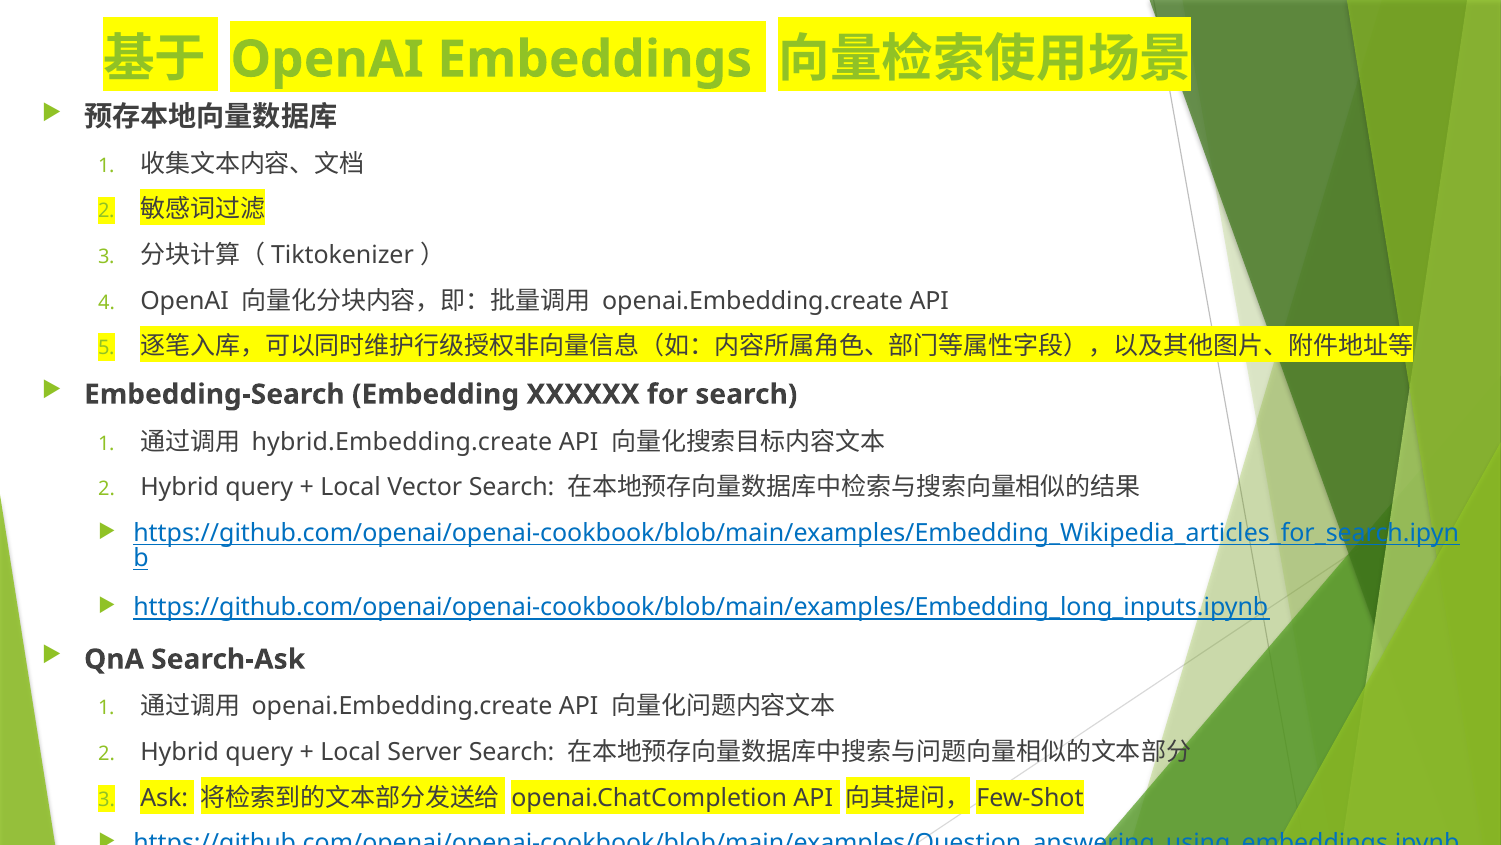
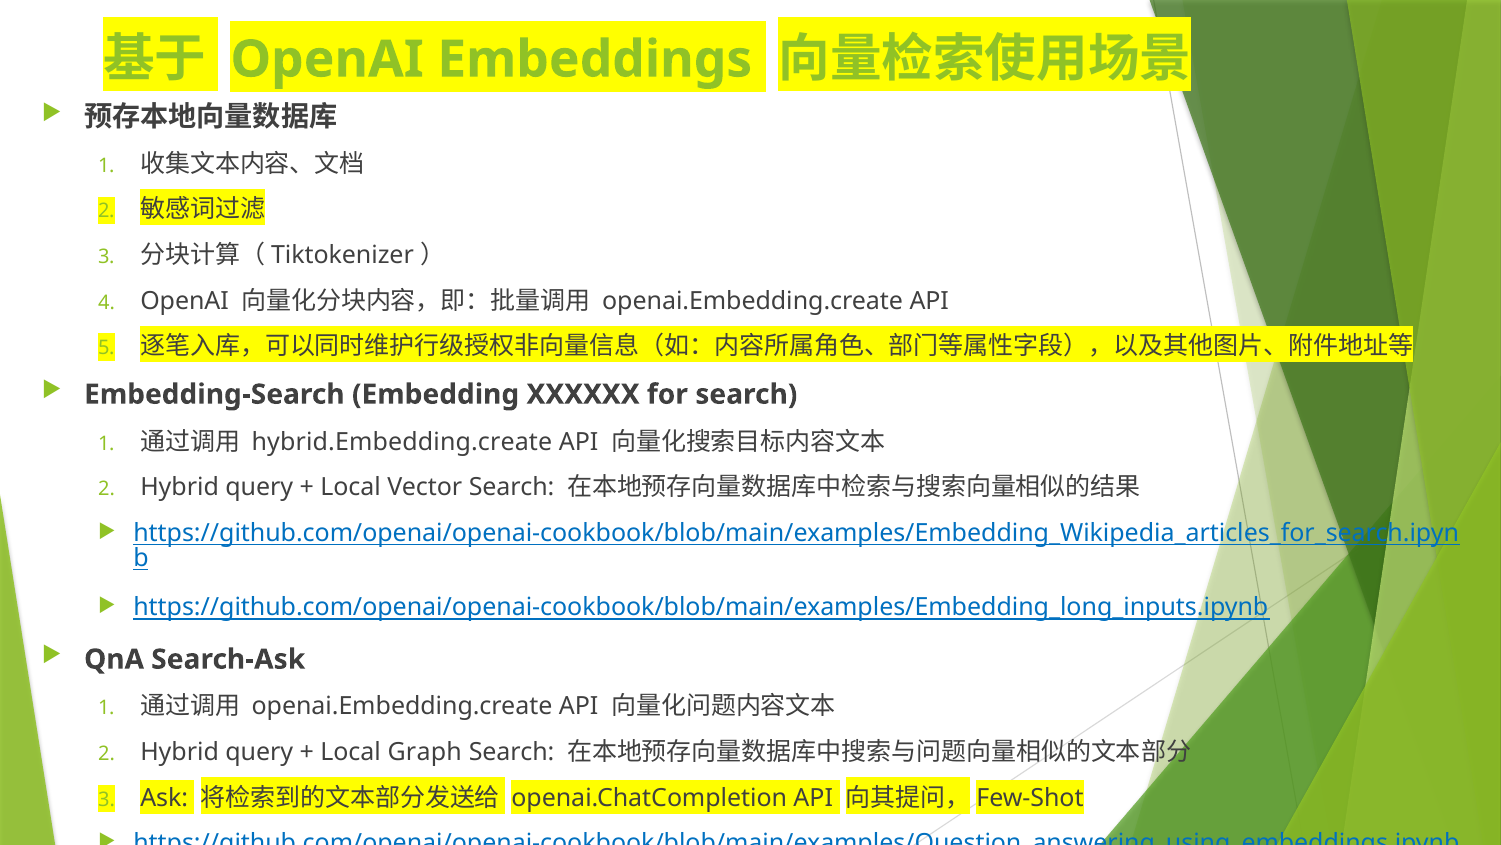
Server: Server -> Graph (425, 752)
